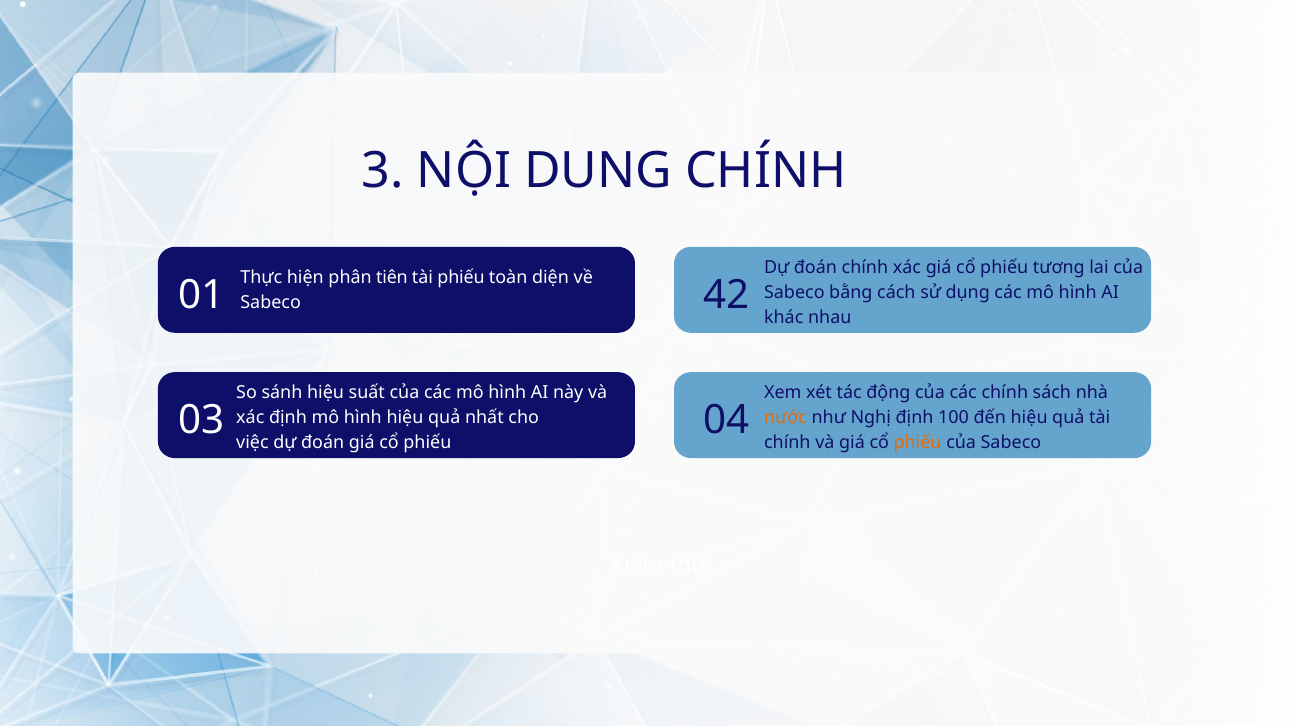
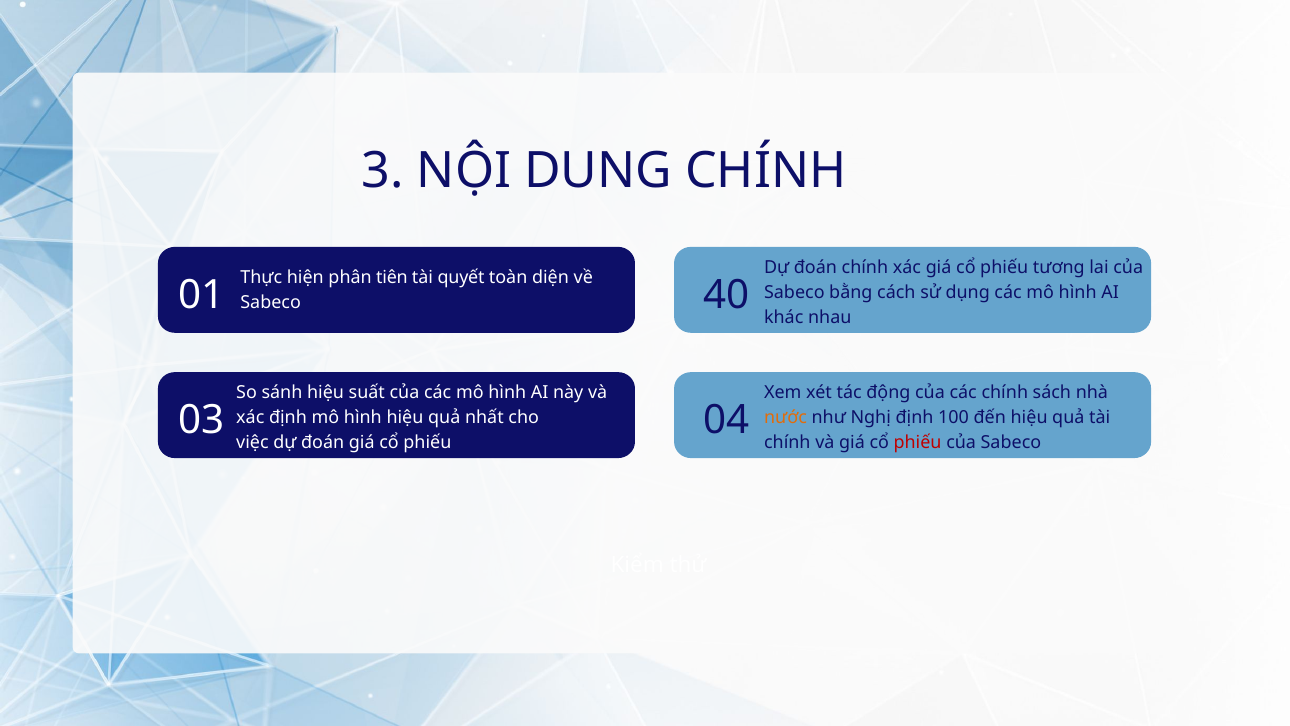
tài phiếu: phiếu -> quyết (461, 278)
42: 42 -> 40 (727, 295)
phiếu colour: orange -> red (918, 442)
